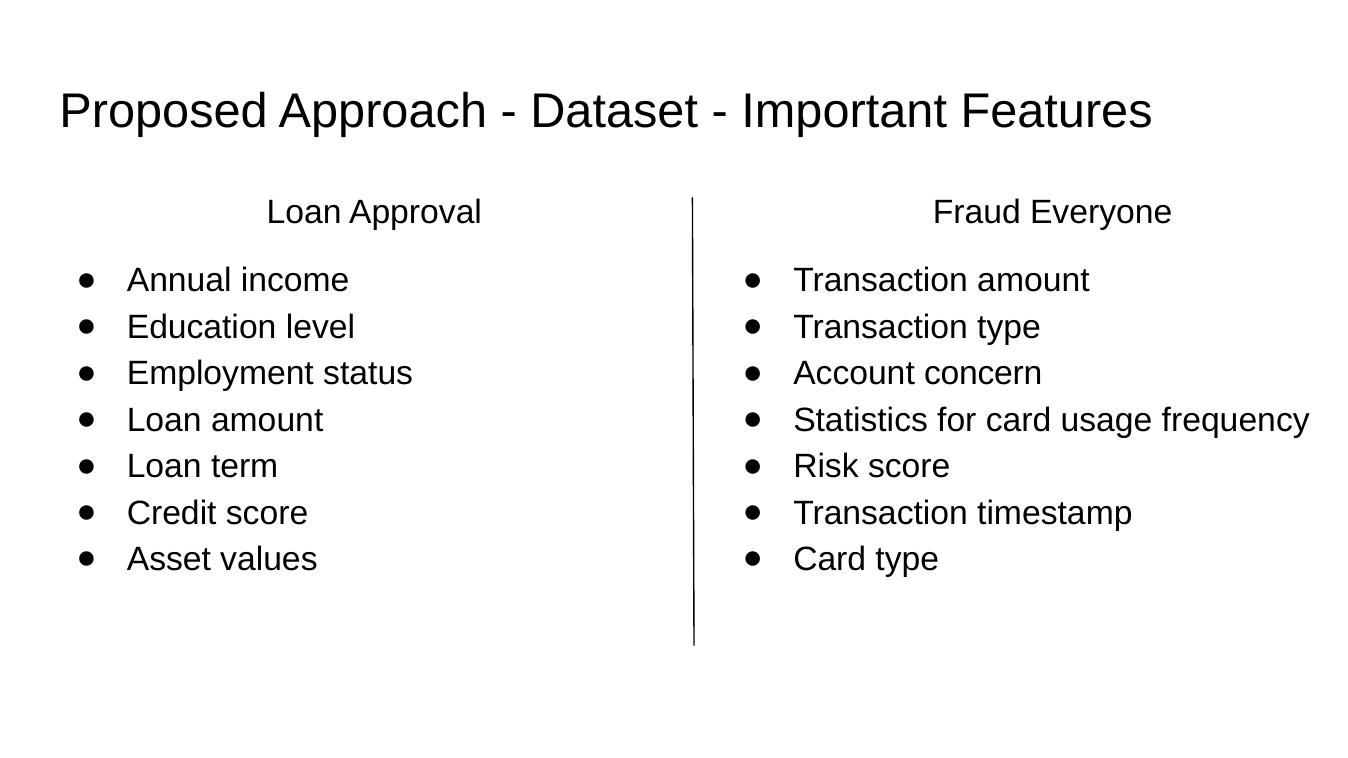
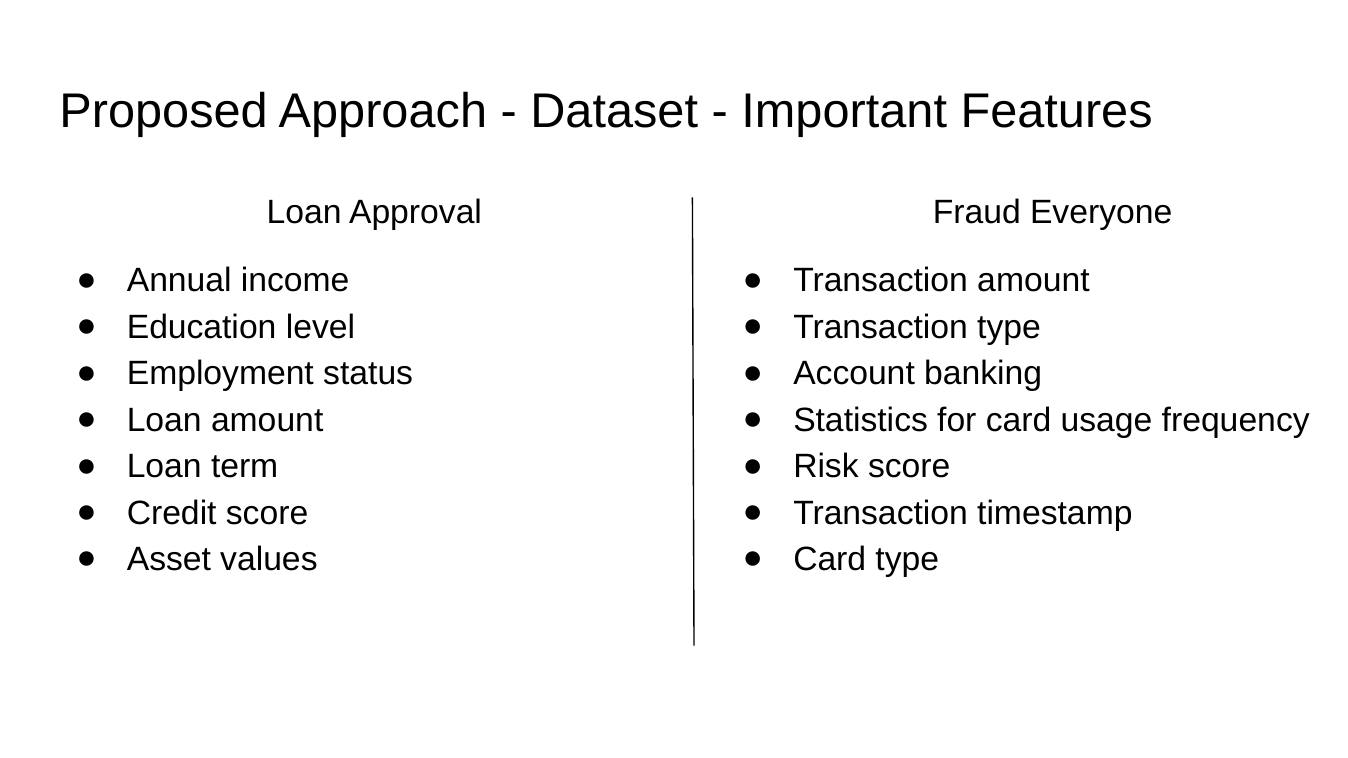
concern: concern -> banking (983, 374)
